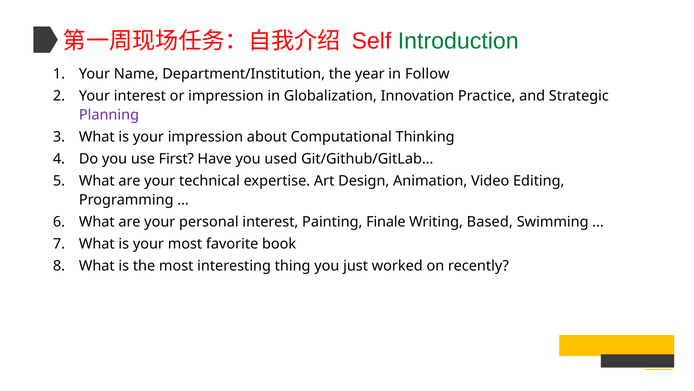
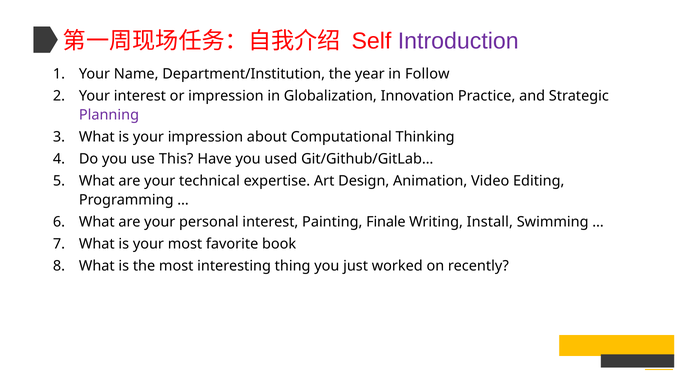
Introduction colour: green -> purple (458, 41)
First: First -> This (176, 159)
Based: Based -> Install (490, 222)
